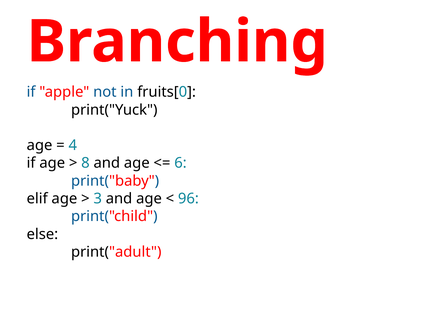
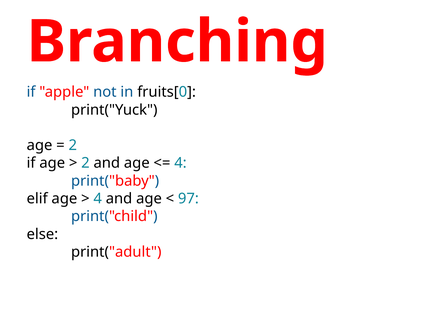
4: 4 -> 2 (73, 145)
8: 8 -> 2 (85, 163)
6: 6 -> 4 (180, 163)
3: 3 -> 4 (98, 199)
96: 96 -> 97 (188, 199)
